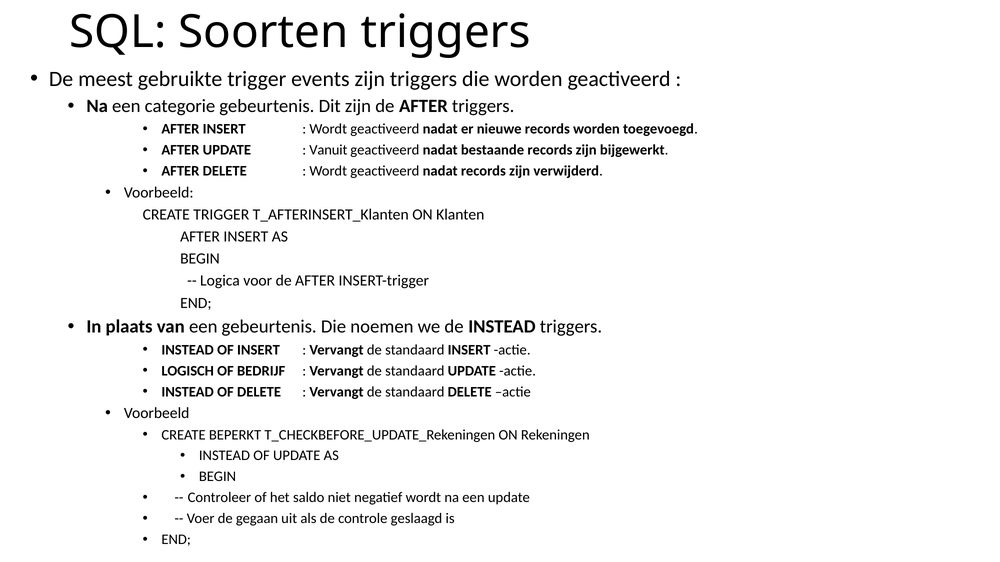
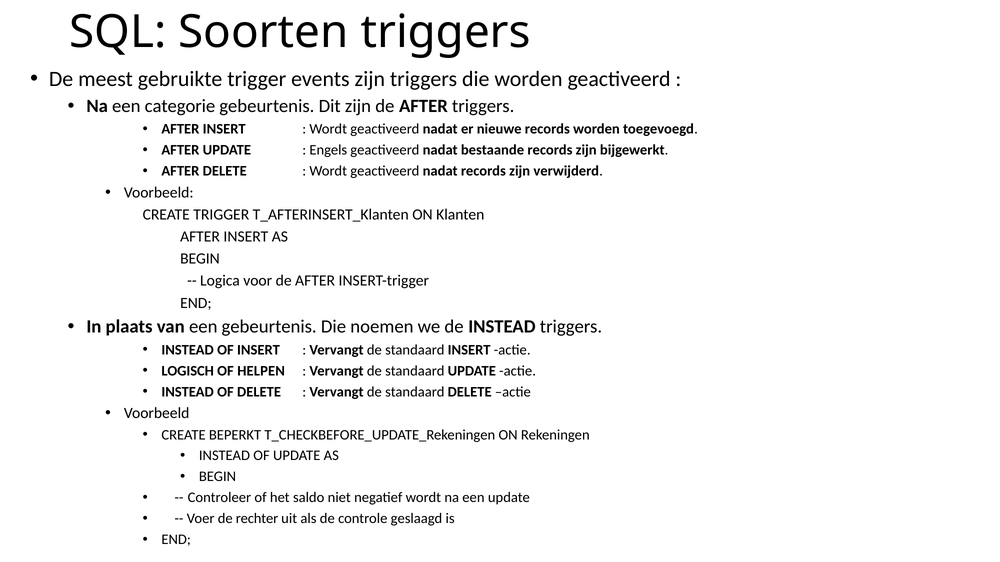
Vanuit: Vanuit -> Engels (328, 150)
BEDRIJF: BEDRIJF -> HELPEN (261, 371)
gegaan: gegaan -> rechter (257, 519)
